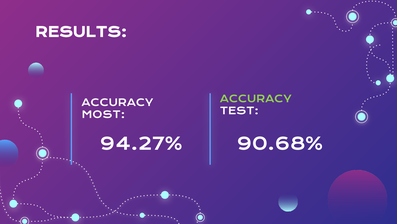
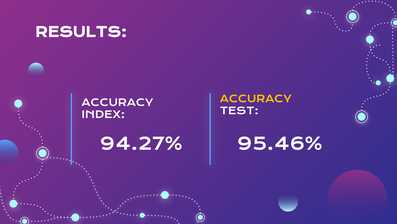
ACCURACY colour: light green -> yellow (256, 99)
MOST: MOST -> INDEX (103, 115)
90.68%: 90.68% -> 95.46% (280, 144)
